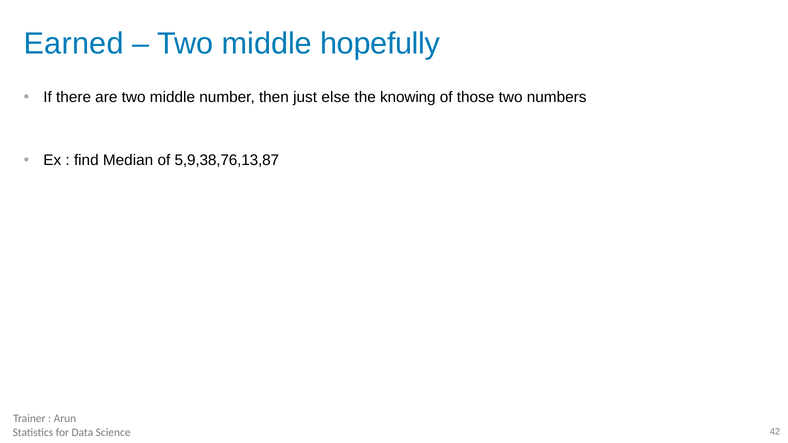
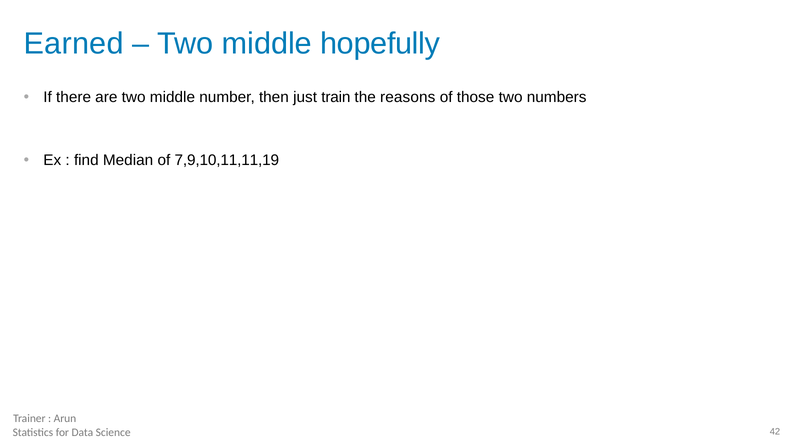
else: else -> train (336, 97)
knowing: knowing -> reasons (408, 97)
5,9,38,76,13,87: 5,9,38,76,13,87 -> 7,9,10,11,11,19 (227, 160)
